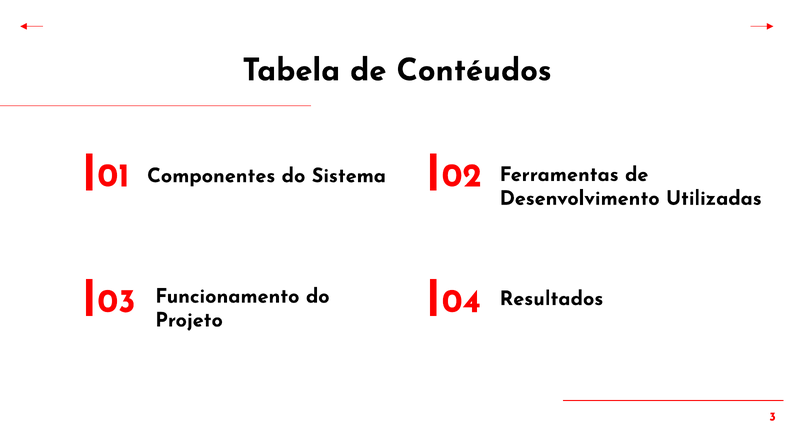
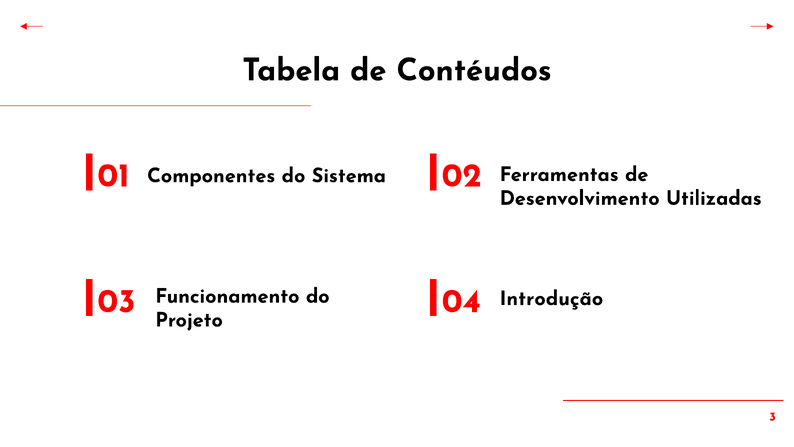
Resultados: Resultados -> Introdução (551, 298)
